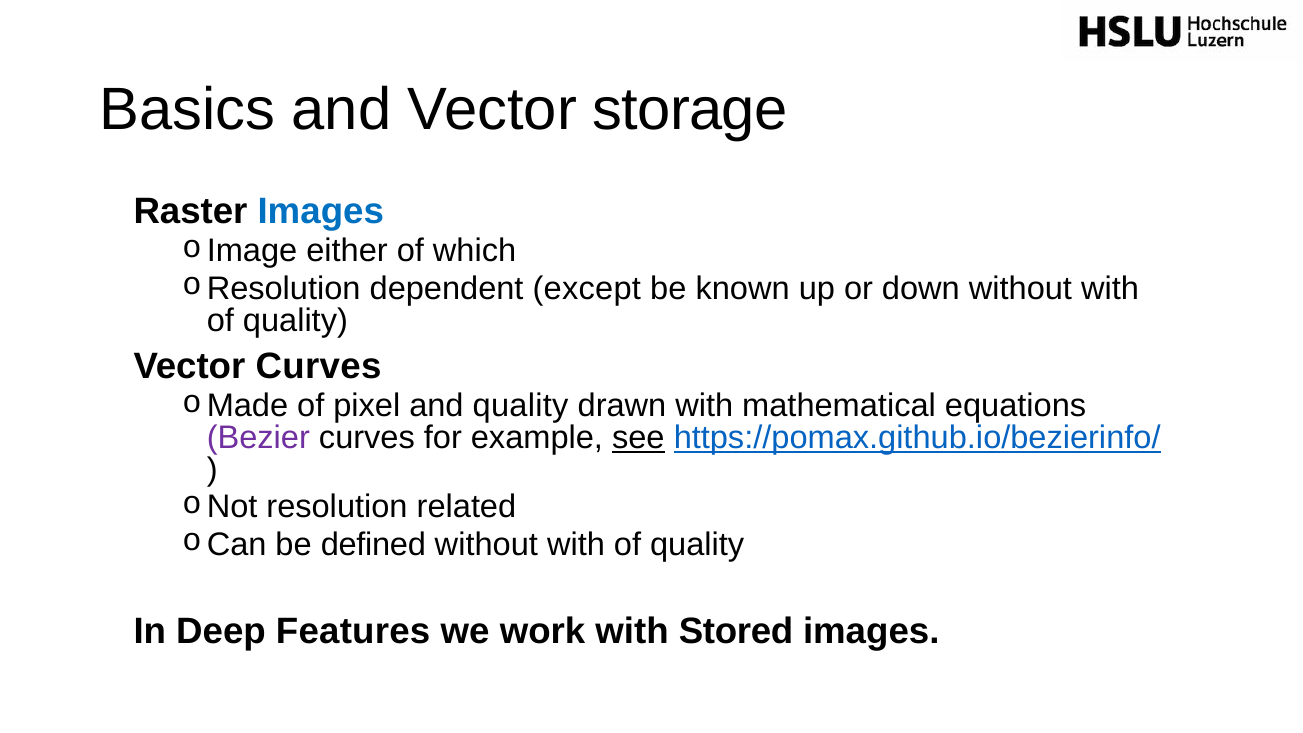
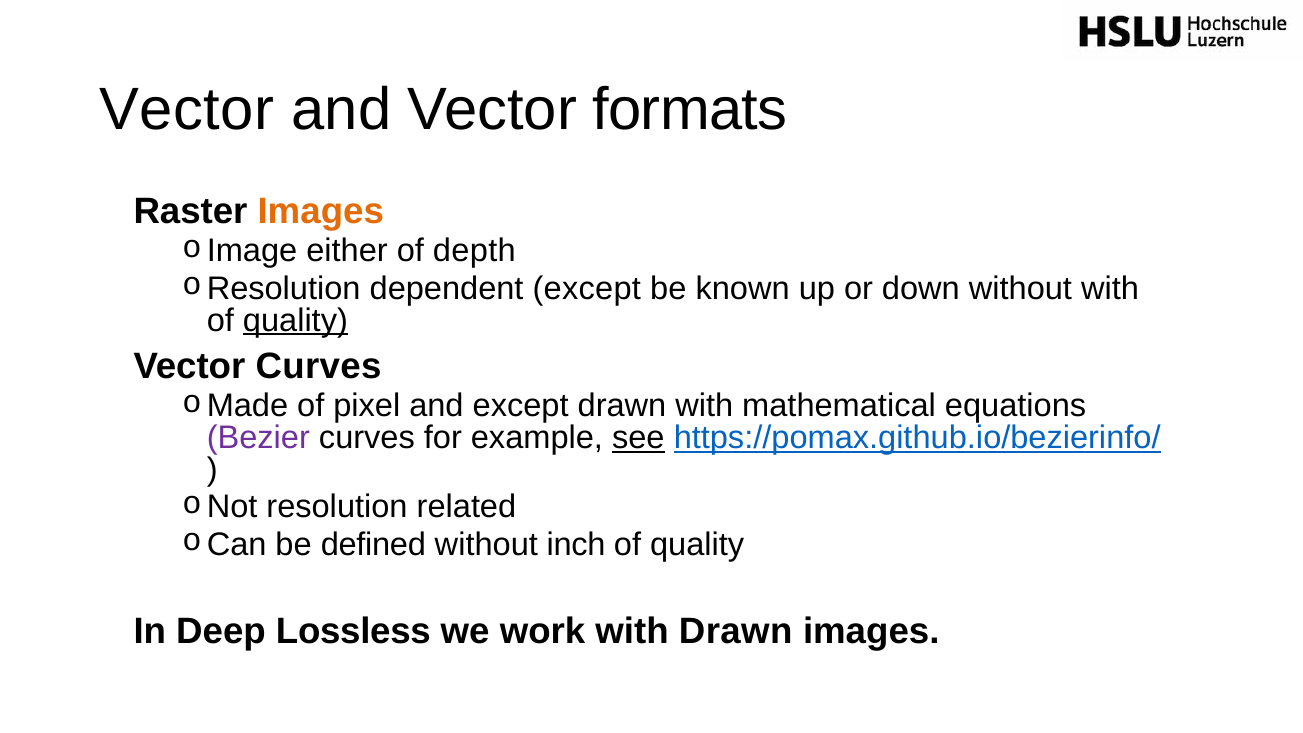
Basics: Basics -> Vector (187, 109)
storage: storage -> formats (690, 109)
Images colour: blue -> orange (321, 211)
which: which -> depth (474, 251)
quality underline: none -> present (295, 320)
and quality: quality -> except (521, 406)
with: with -> inch (576, 545)
Features: Features -> Lossless (353, 632)
with Stored: Stored -> Drawn (736, 632)
